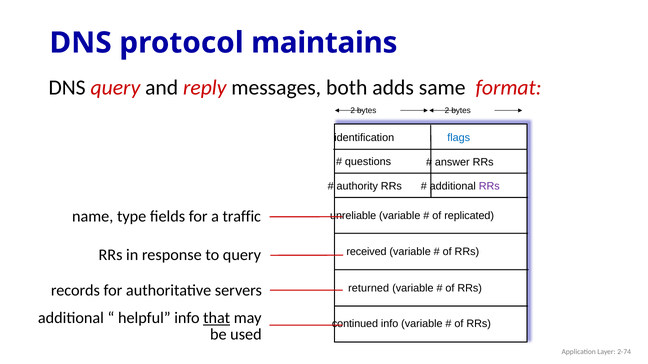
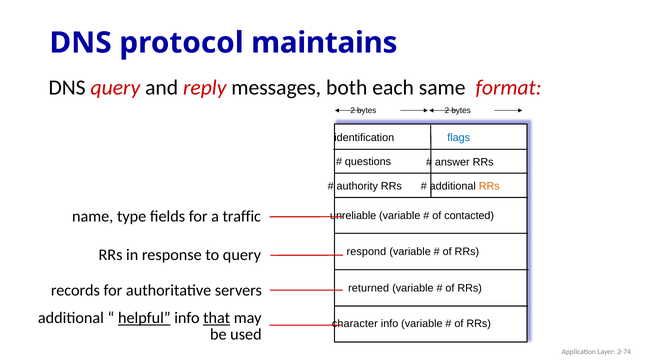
adds: adds -> each (393, 88)
RRs colour: purple -> orange (489, 186)
replicated: replicated -> contacted (469, 216)
received: received -> respond (366, 252)
helpful underline: none -> present (144, 318)
continued: continued -> character (355, 324)
